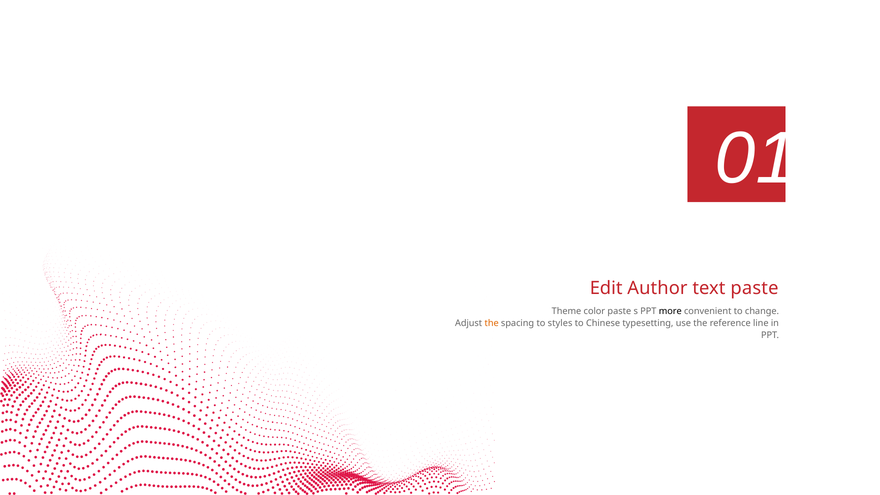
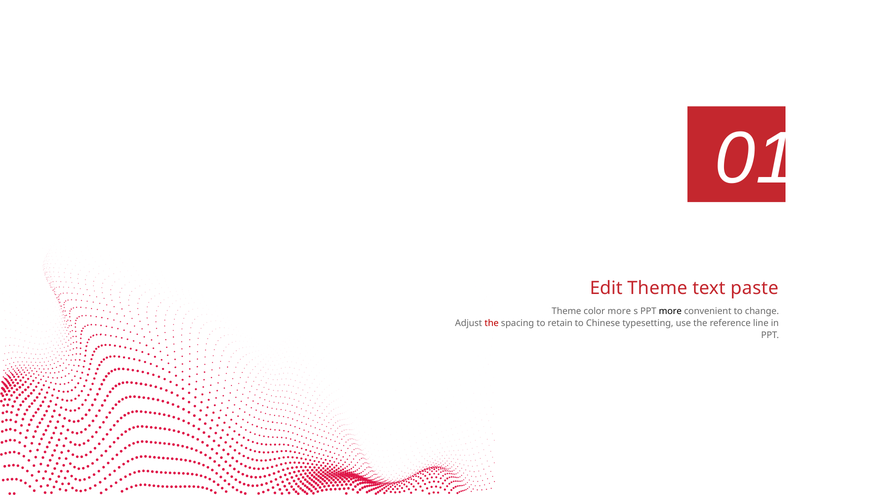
Edit Author: Author -> Theme (657, 288)
color paste: paste -> more (619, 311)
the colour: orange -> red (492, 323)
styles: styles -> retain (560, 323)
